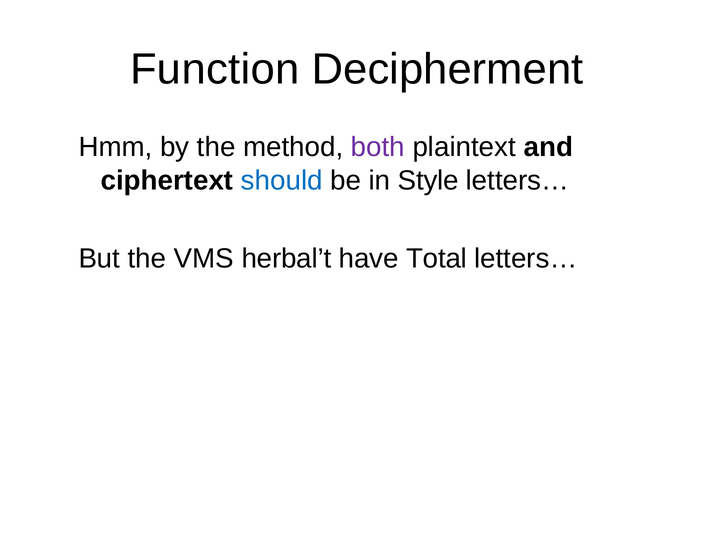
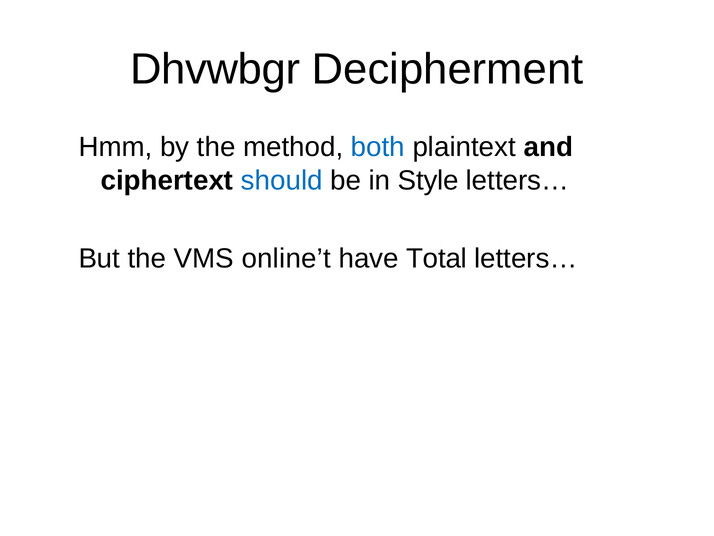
Function: Function -> Dhvwbgr (215, 69)
both colour: purple -> blue (378, 147)
herbal’t: herbal’t -> online’t (286, 258)
